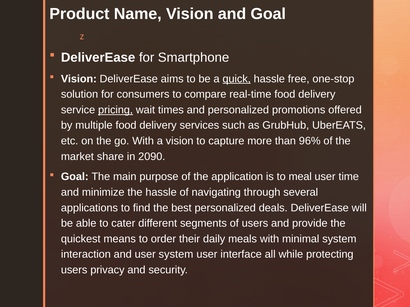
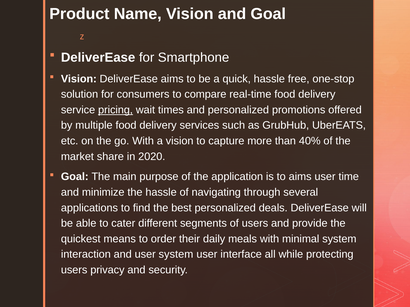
quick underline: present -> none (237, 79)
96%: 96% -> 40% (310, 141)
2090: 2090 -> 2020 (152, 157)
to meal: meal -> aims (300, 177)
